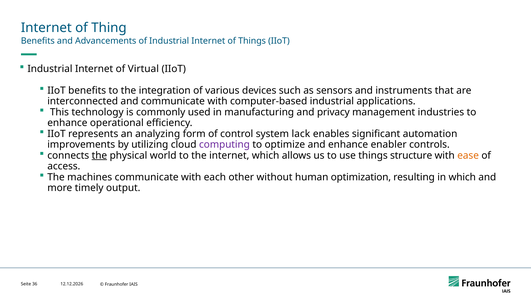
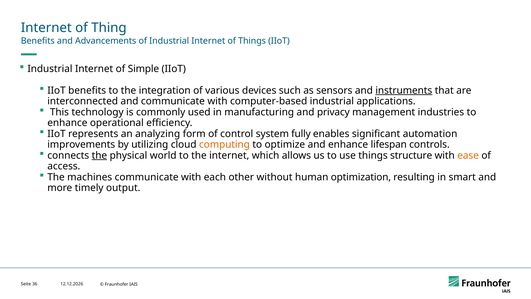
Virtual: Virtual -> Simple (143, 69)
instruments underline: none -> present (404, 90)
lack: lack -> fully (301, 134)
computing colour: purple -> orange (224, 145)
enabler: enabler -> lifespan (389, 145)
in which: which -> smart (462, 177)
